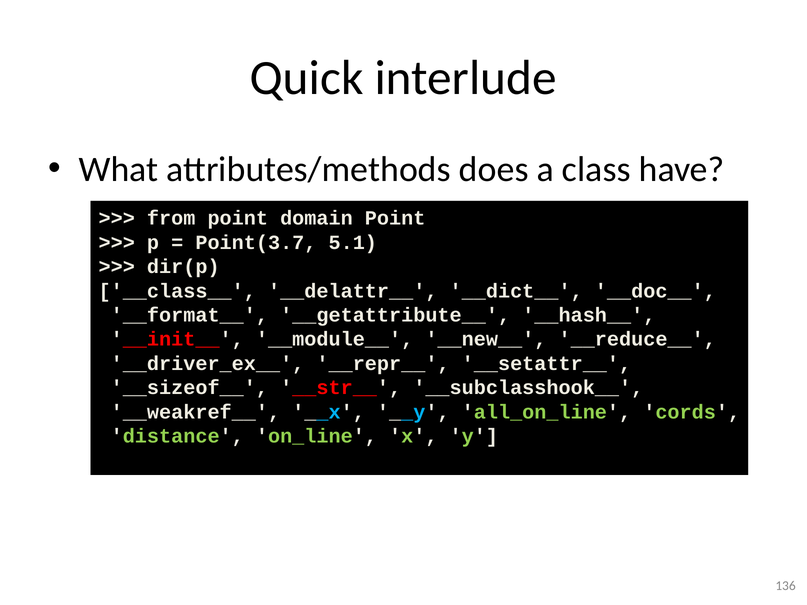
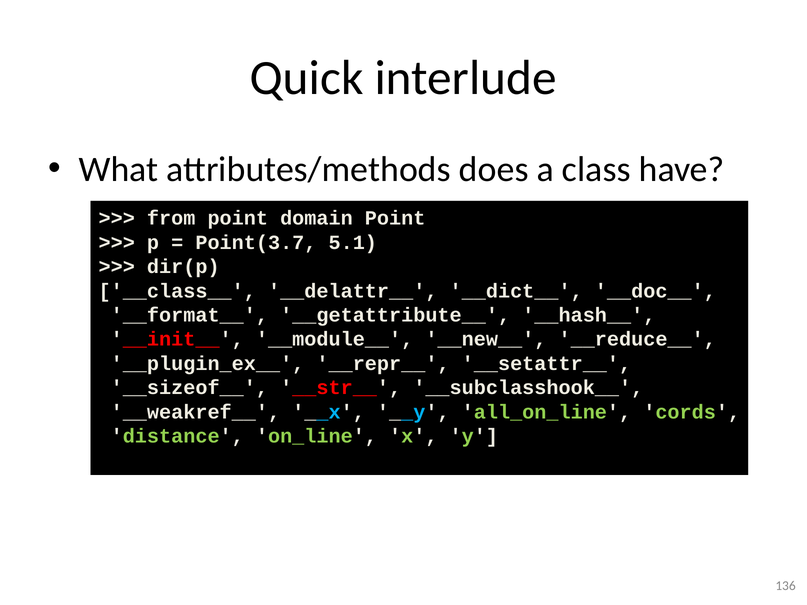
__driver_ex__: __driver_ex__ -> __plugin_ex__ (208, 364)
